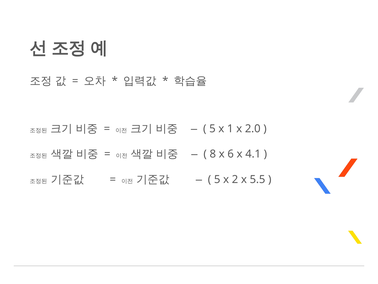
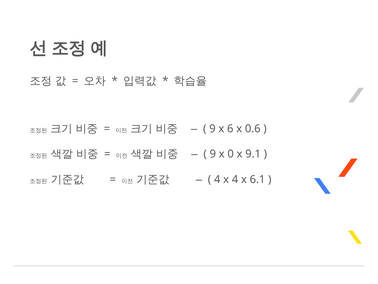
5: 5 -> 9 (212, 129)
1: 1 -> 6 (230, 129)
2.0: 2.0 -> 0.6 (253, 129)
8: 8 -> 9 (213, 154)
6: 6 -> 0 (231, 154)
4.1: 4.1 -> 9.1 (253, 154)
5: 5 -> 4 (217, 179)
x 2: 2 -> 4 (235, 179)
5.5: 5.5 -> 6.1 (258, 179)
